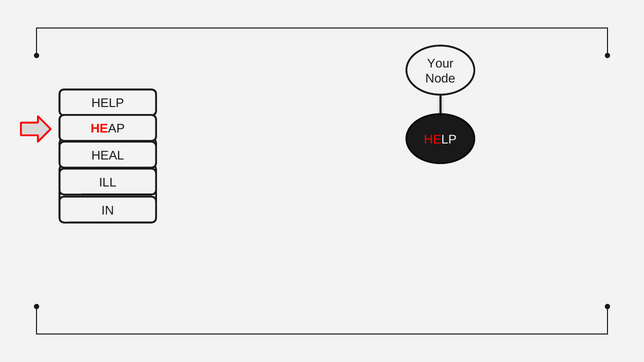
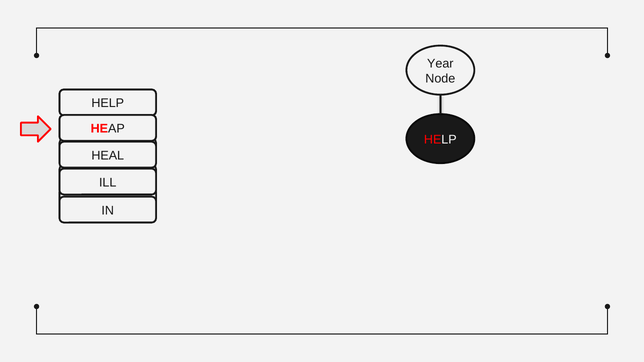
Your: Your -> Year (440, 64)
